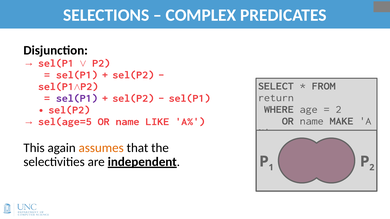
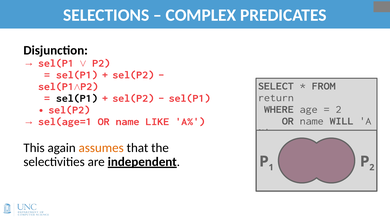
sel(P1 colour: purple -> black (77, 98)
sel(age=5: sel(age=5 -> sel(age=1 (65, 122)
MAKE: MAKE -> WILL (342, 121)
